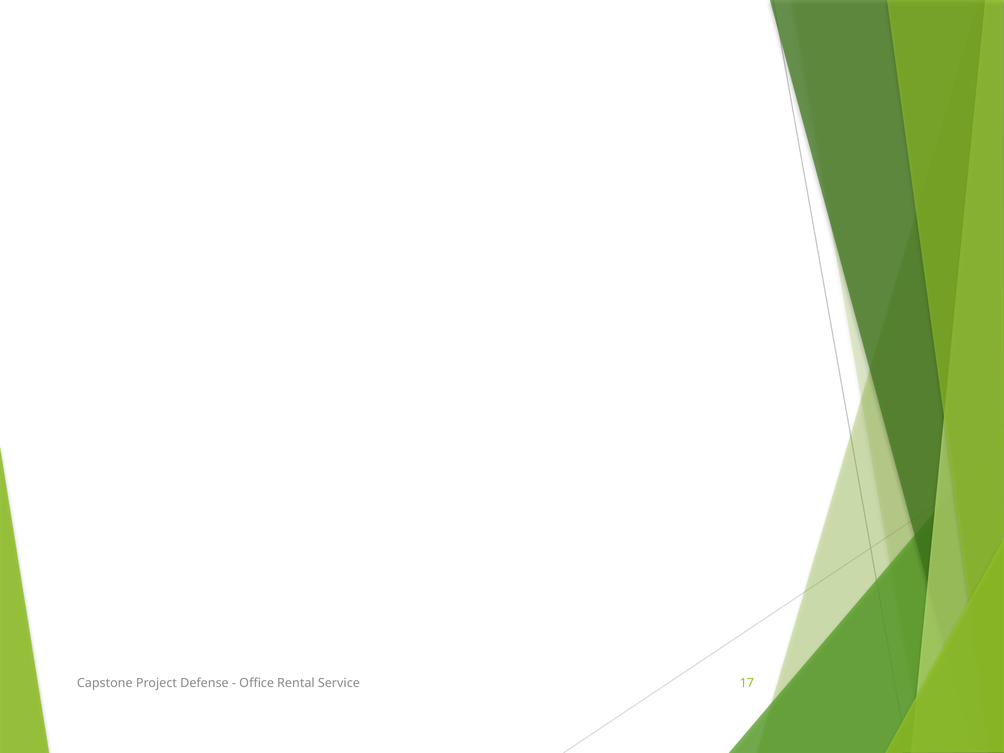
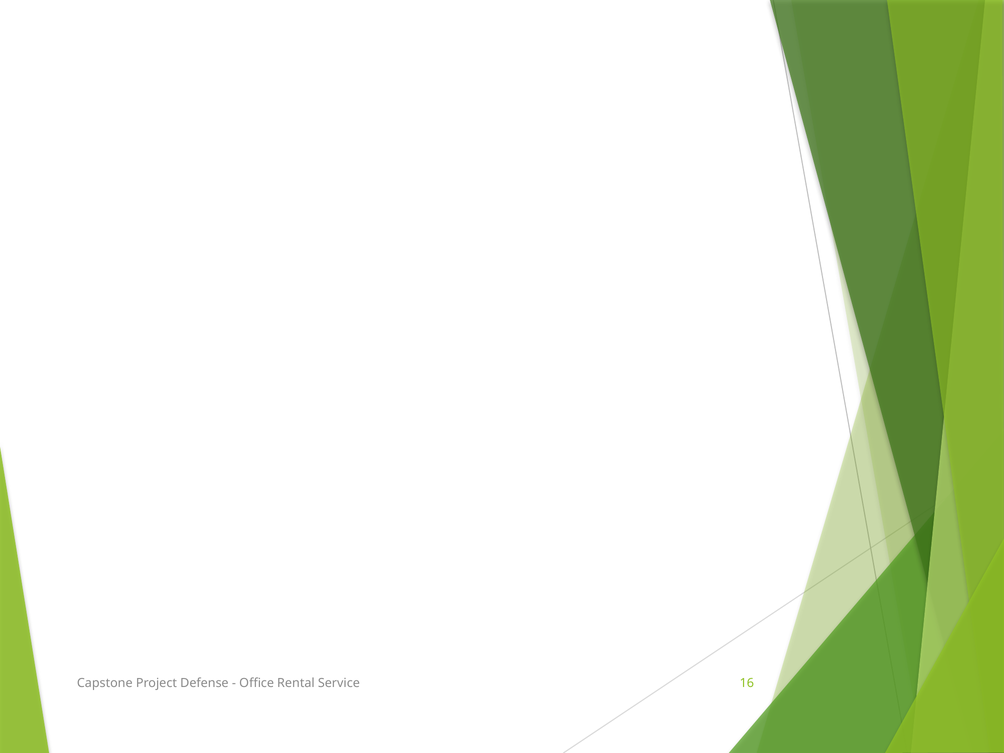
17: 17 -> 16 (747, 683)
